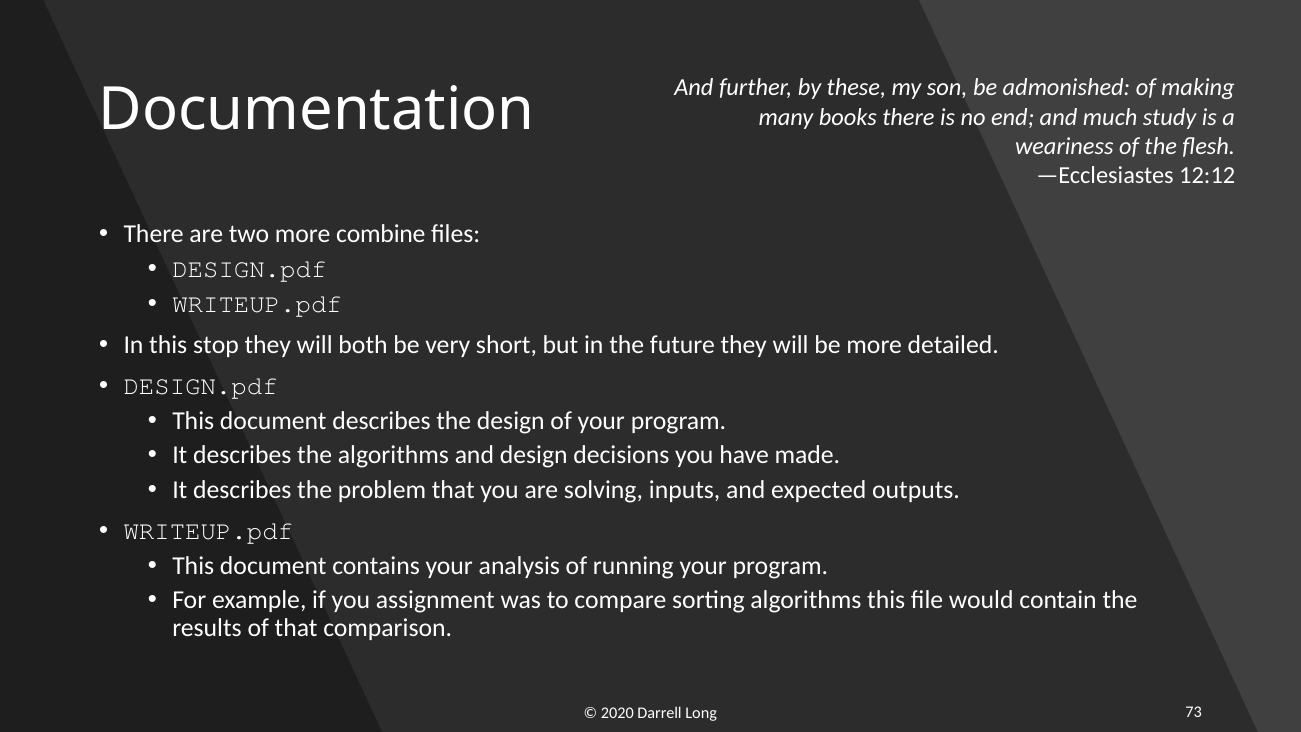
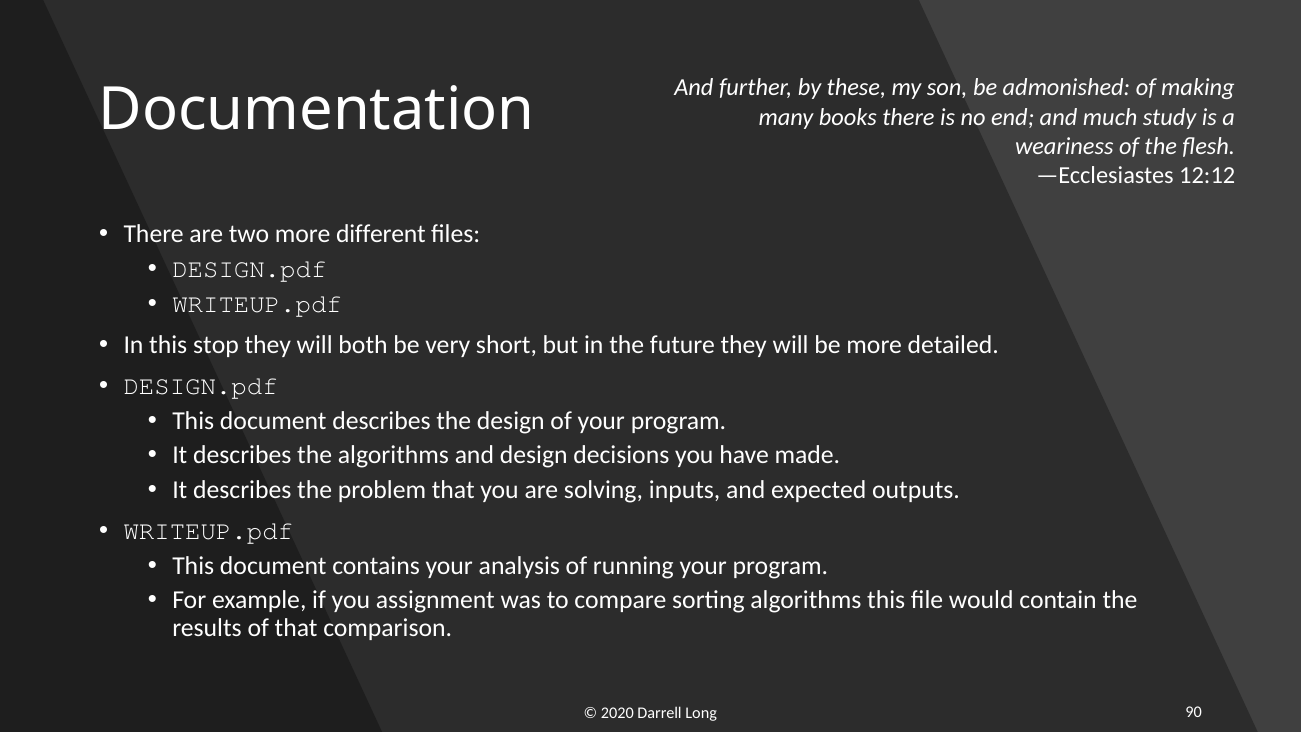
combine: combine -> different (381, 234)
73: 73 -> 90 (1194, 712)
